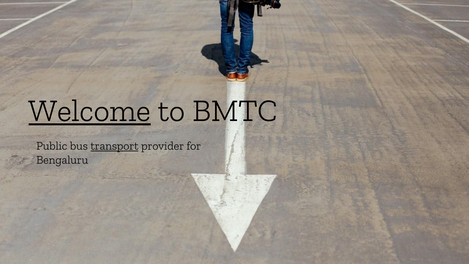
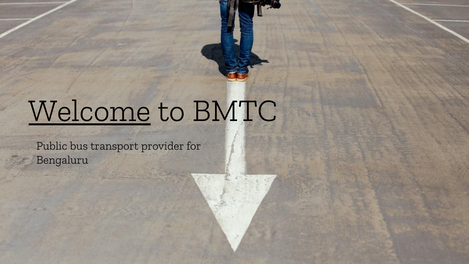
transport underline: present -> none (115, 146)
